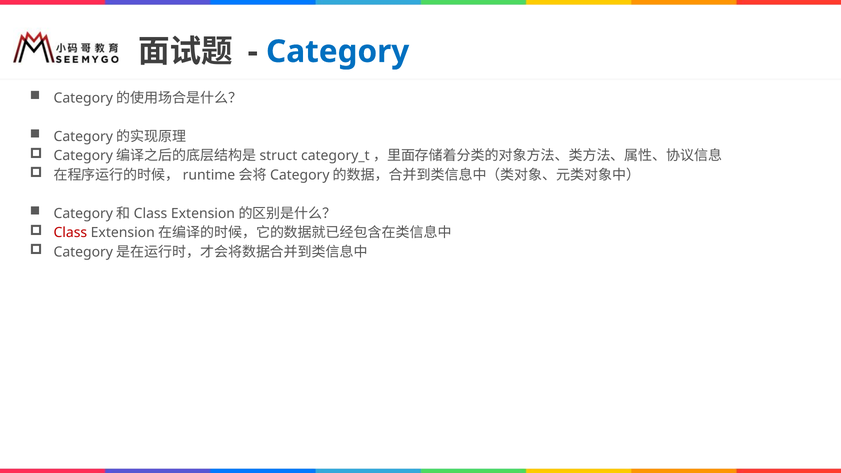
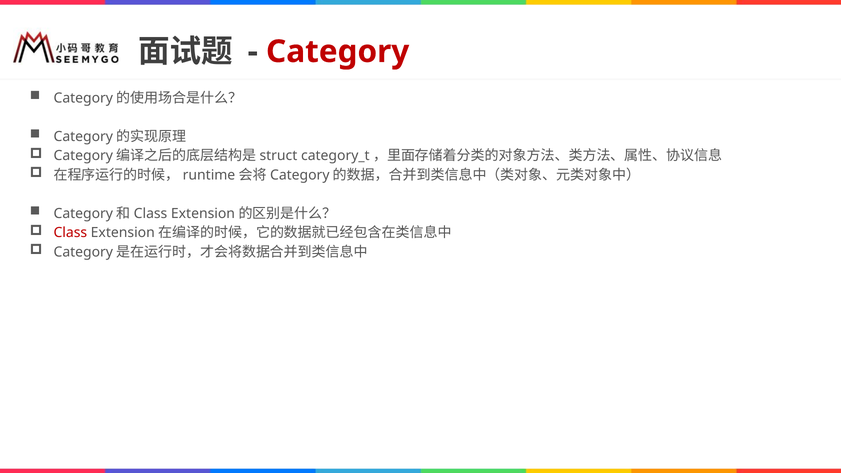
Category colour: blue -> red (338, 52)
